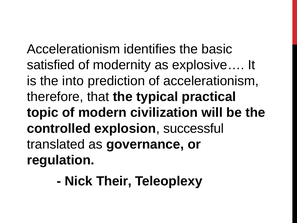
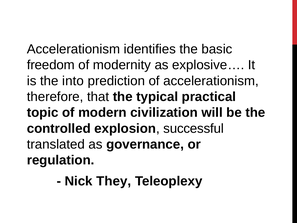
satisfied: satisfied -> freedom (51, 65)
Their: Their -> They (114, 181)
